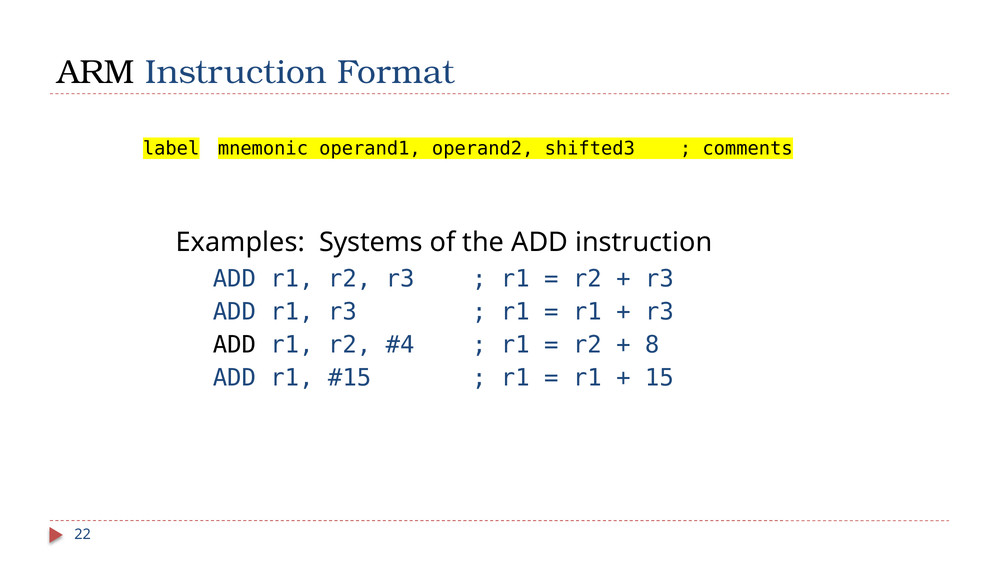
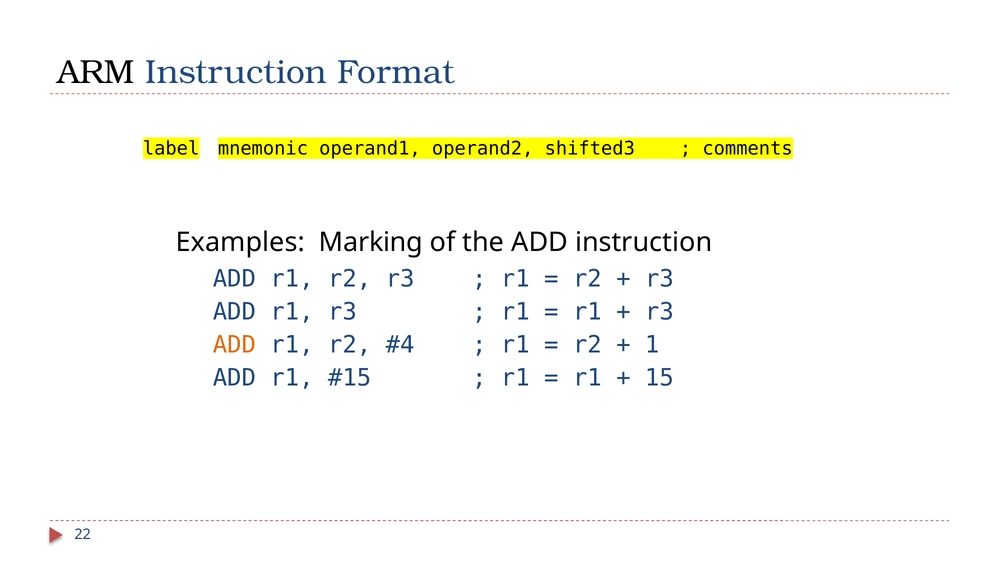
Systems: Systems -> Marking (371, 242)
ADD colour: black -> orange (234, 345)
8: 8 -> 1 (652, 345)
